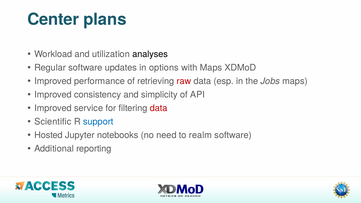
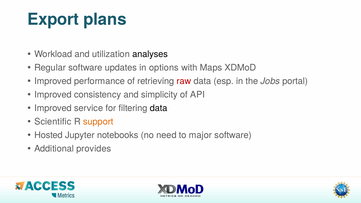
Center: Center -> Export (53, 20)
Jobs maps: maps -> portal (295, 81)
data colour: red -> black (159, 108)
support colour: blue -> orange (98, 122)
realm: realm -> major (200, 135)
reporting: reporting -> provides (94, 149)
